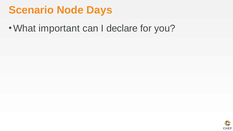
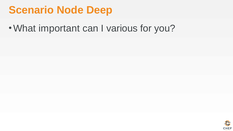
Days: Days -> Deep (99, 10)
declare: declare -> various (122, 28)
